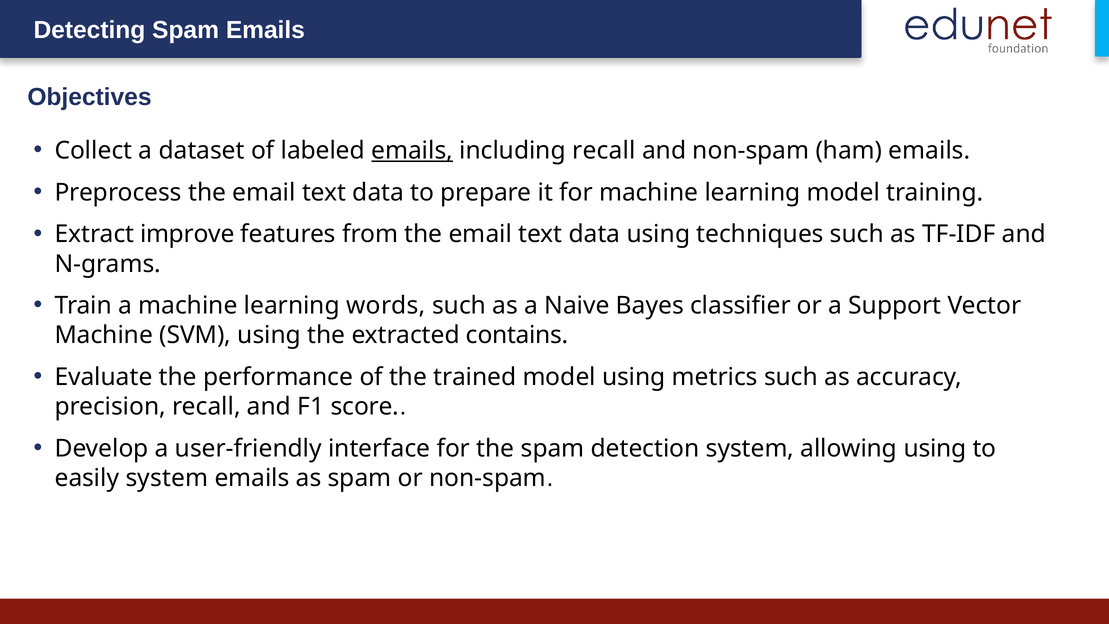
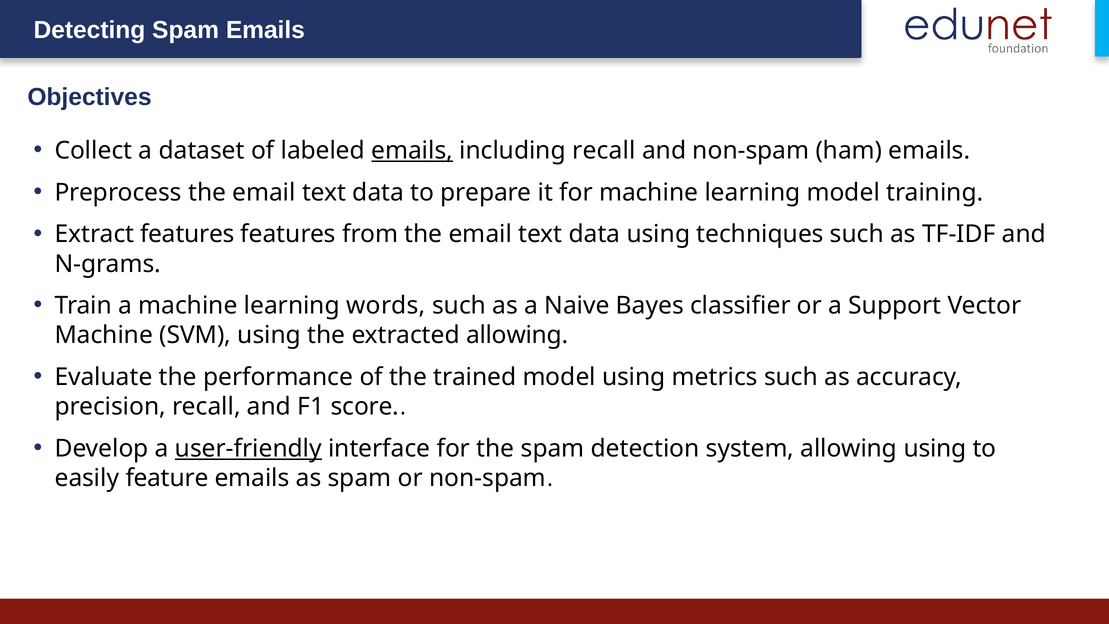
Extract improve: improve -> features (187, 234)
extracted contains: contains -> allowing (517, 335)
user-friendly underline: none -> present (248, 449)
easily system: system -> feature (167, 478)
